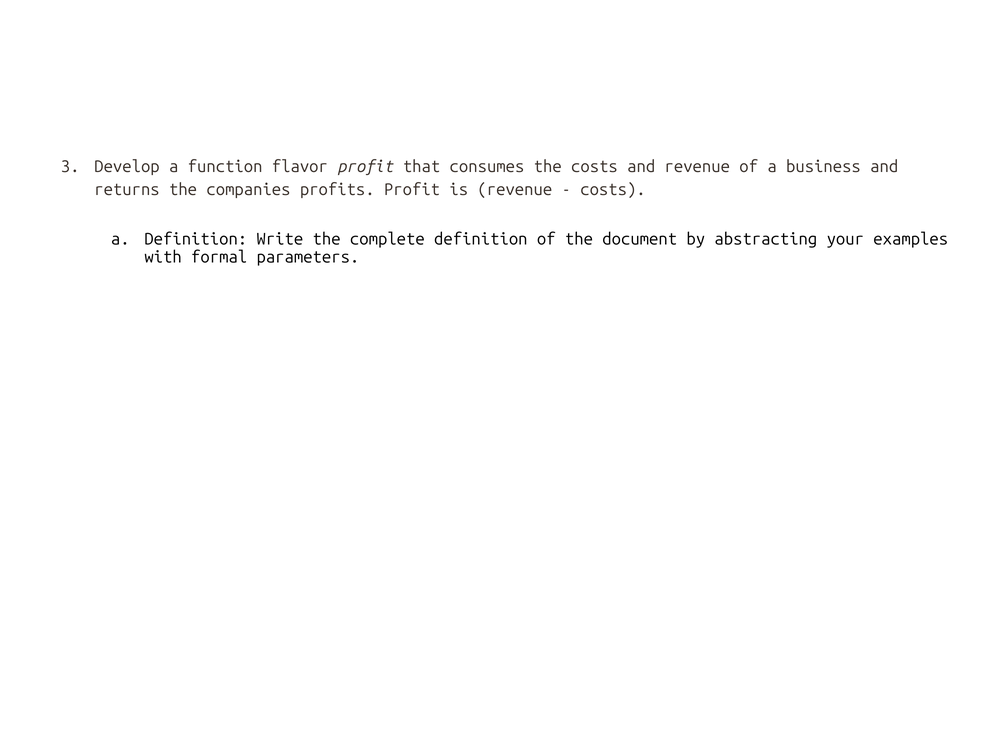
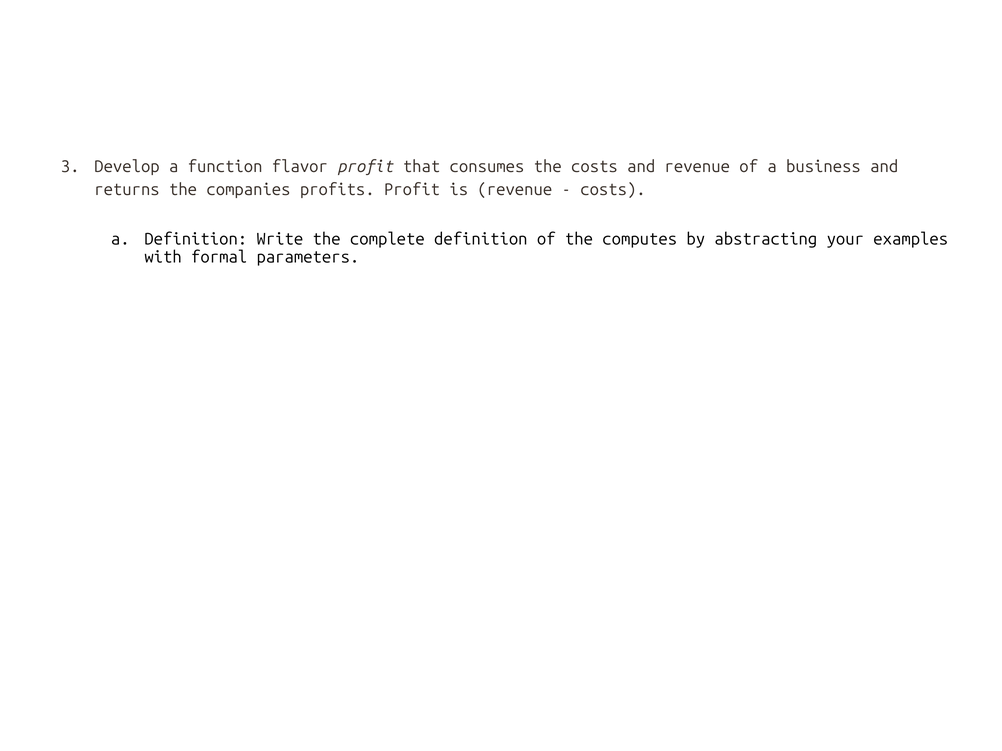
document: document -> computes (640, 239)
